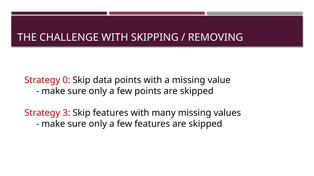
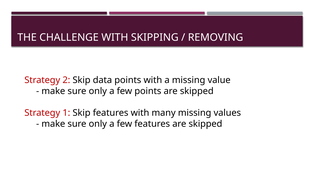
0: 0 -> 2 (66, 80)
3: 3 -> 1 (66, 113)
